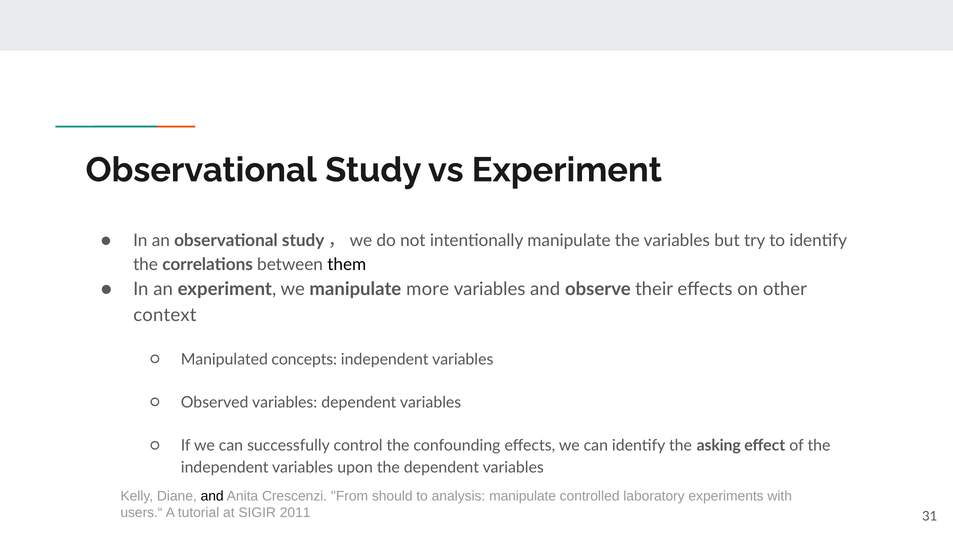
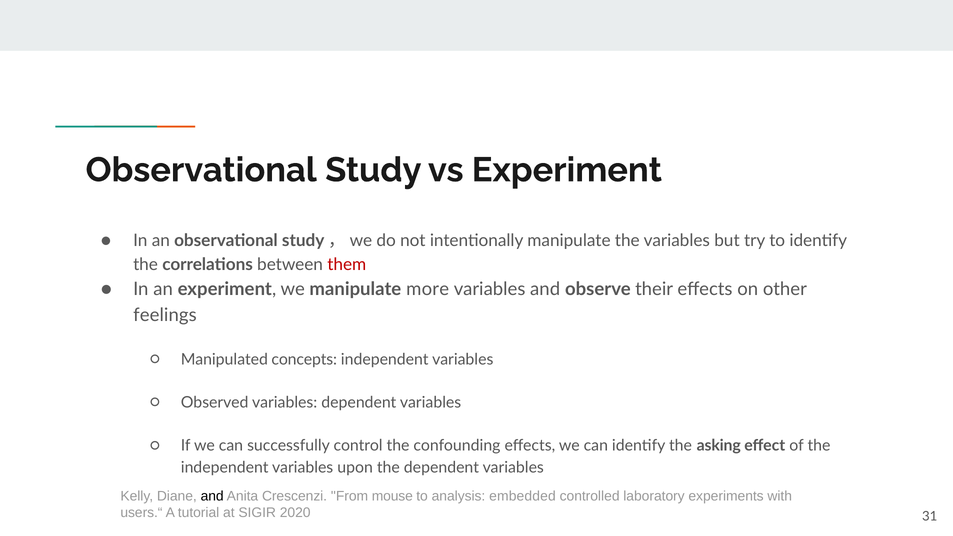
them colour: black -> red (347, 265)
context: context -> feelings (165, 315)
should: should -> mouse (392, 496)
analysis manipulate: manipulate -> embedded (522, 496)
2011: 2011 -> 2020 (295, 513)
